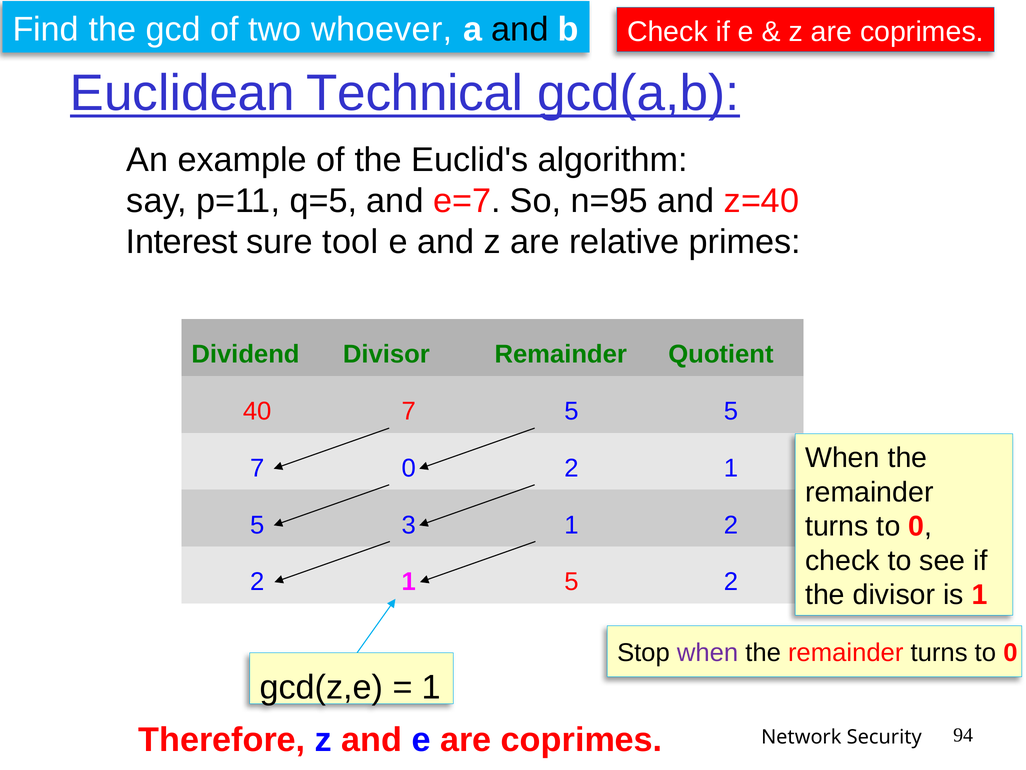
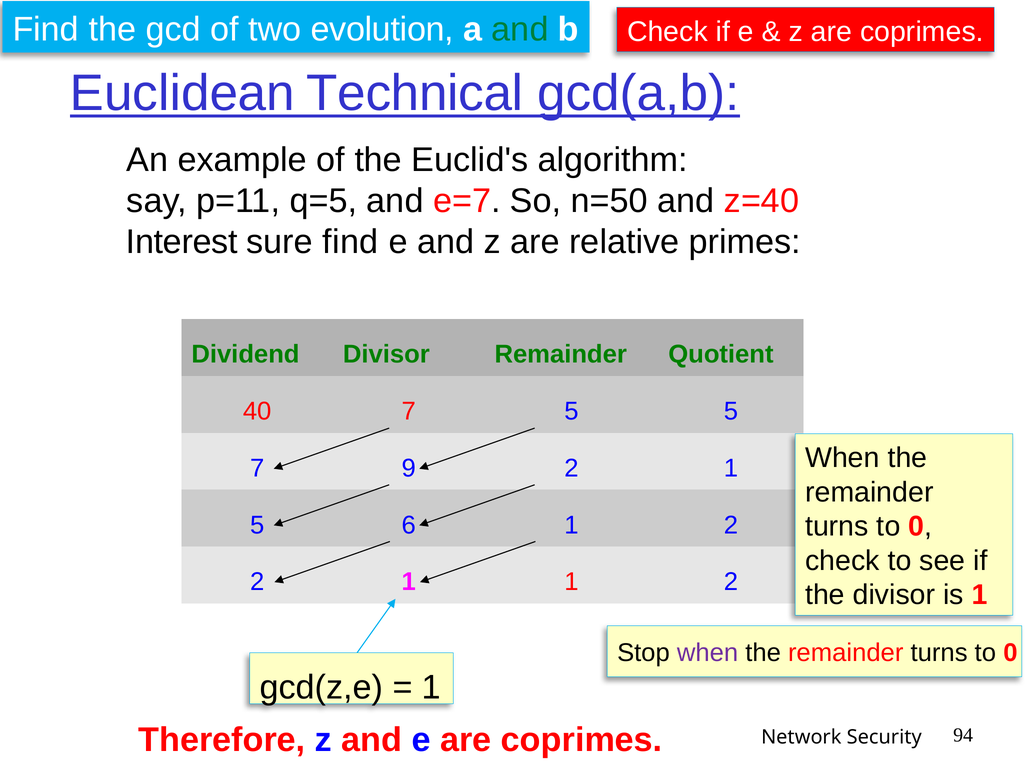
whoever: whoever -> evolution (382, 29)
and colour: black -> green (520, 29)
n=95: n=95 -> n=50 (609, 201)
sure tool: tool -> find (350, 242)
7 0: 0 -> 9 (409, 468)
3: 3 -> 6 (409, 525)
5: 5 -> 1 (571, 582)
